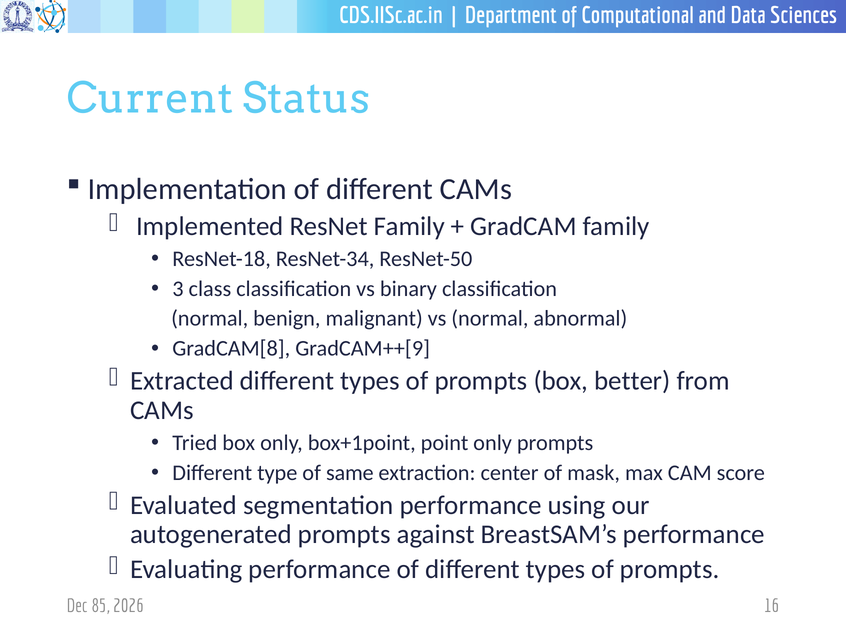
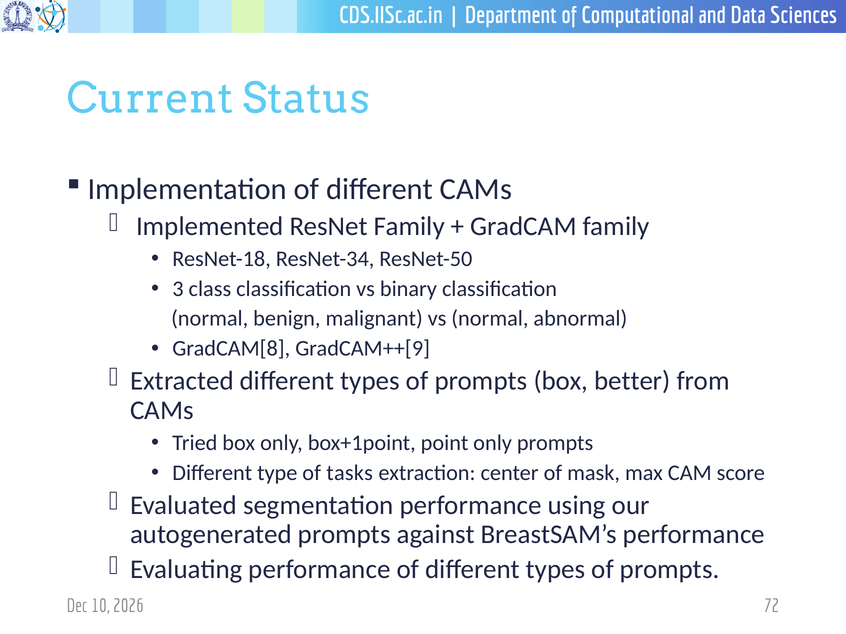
same: same -> tasks (350, 473)
85: 85 -> 10 (101, 606)
16: 16 -> 72 (772, 606)
